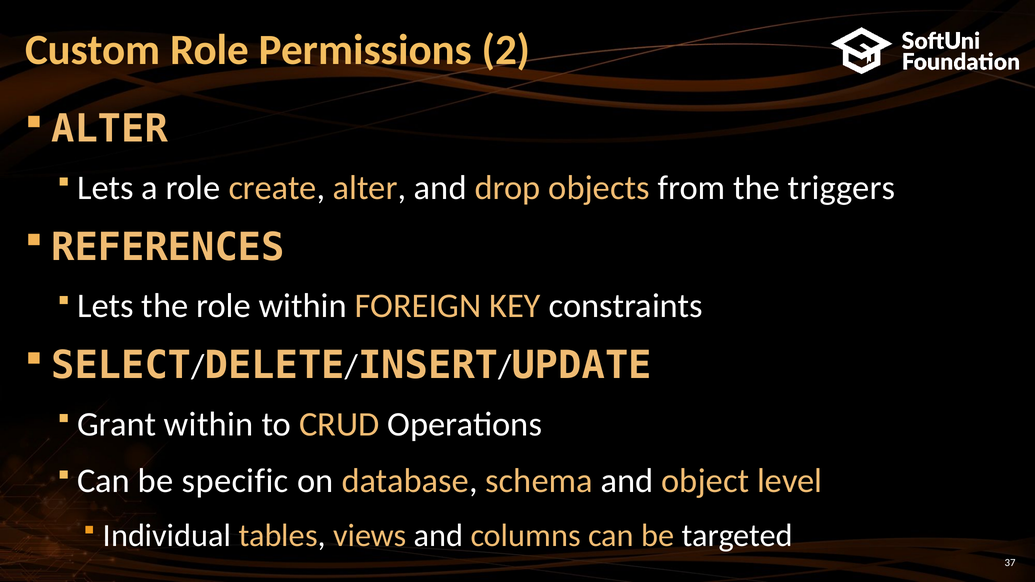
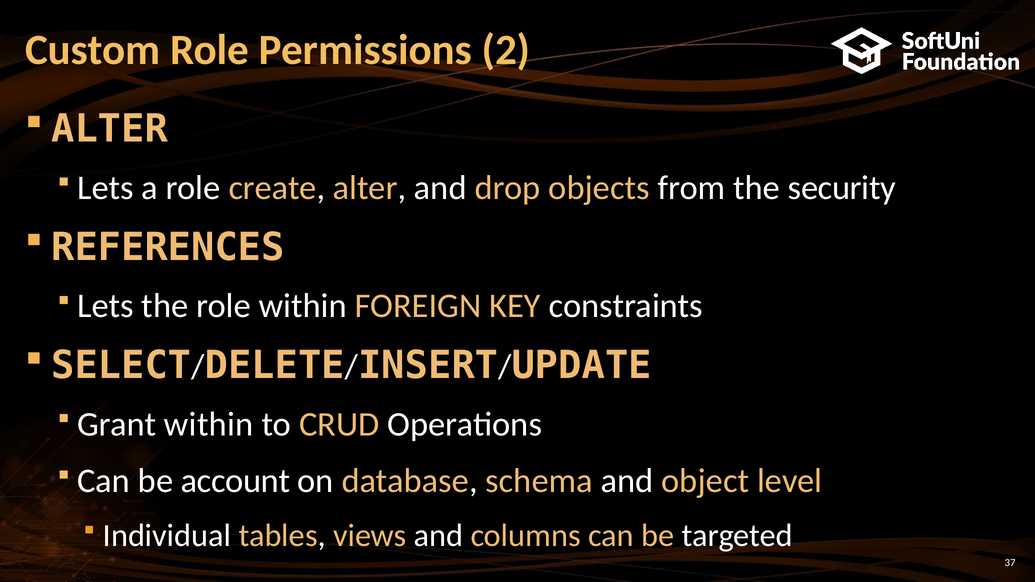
triggers: triggers -> security (842, 188)
specific: specific -> account (235, 481)
